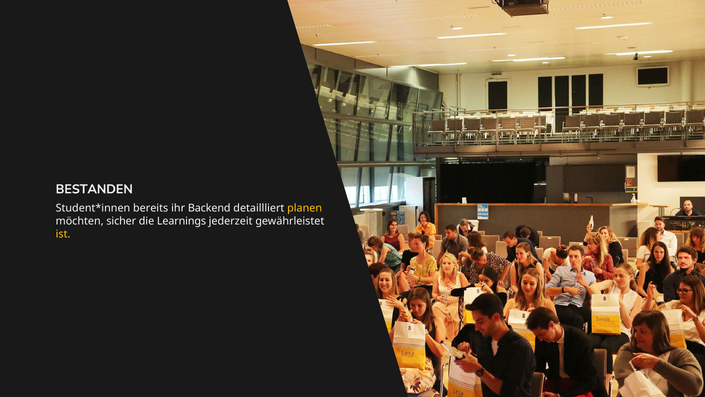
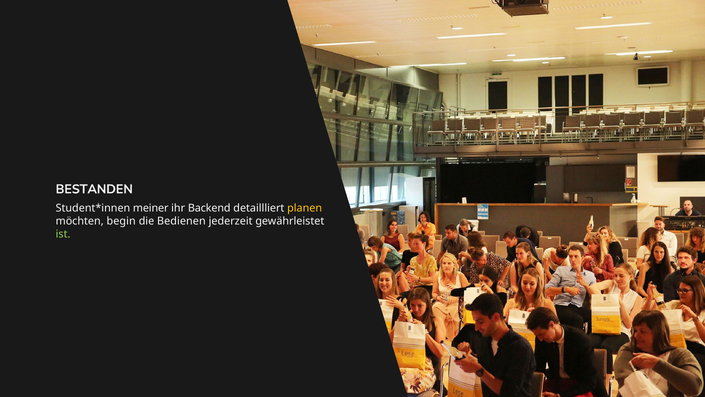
bereits: bereits -> meiner (151, 208)
sicher: sicher -> begin (121, 221)
Learnings: Learnings -> Bedienen (181, 221)
ist colour: yellow -> light green (63, 234)
